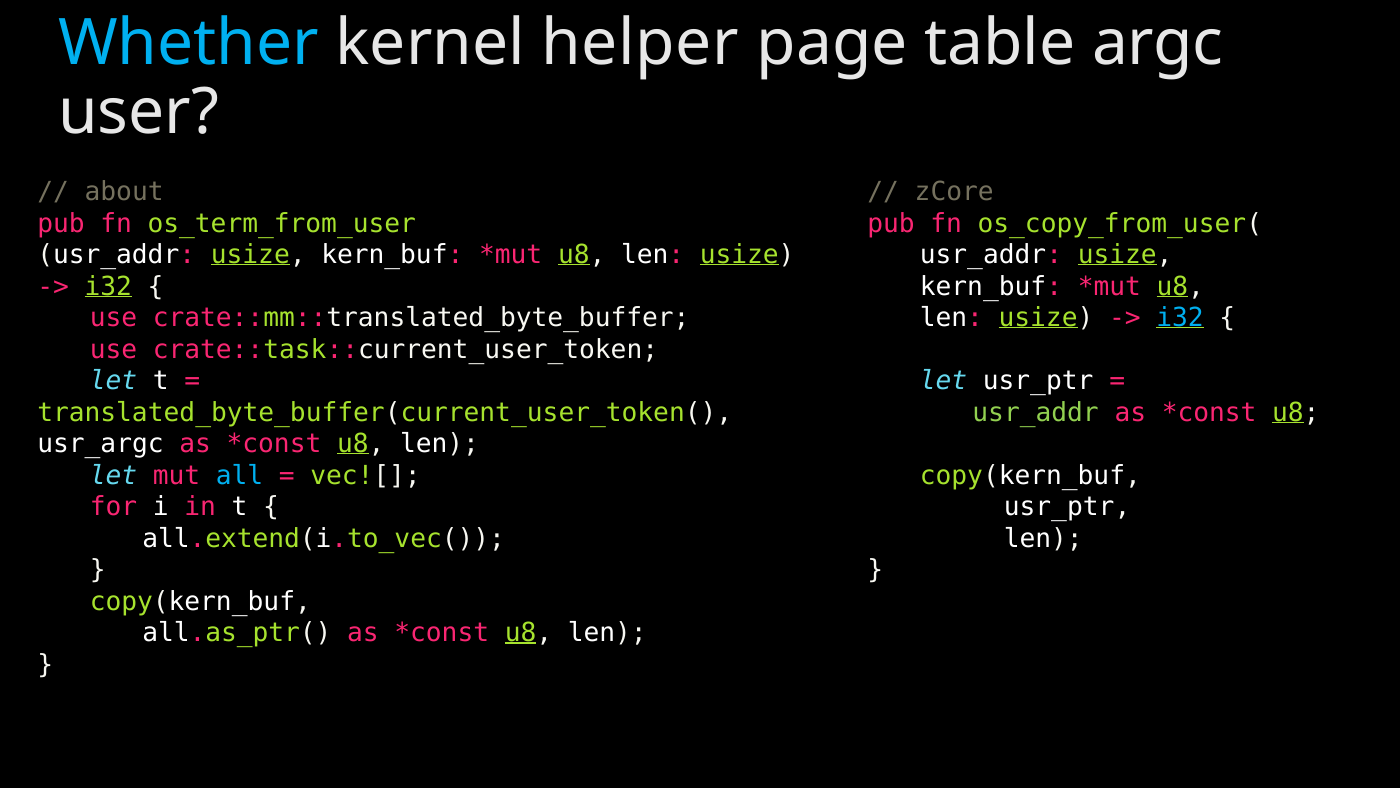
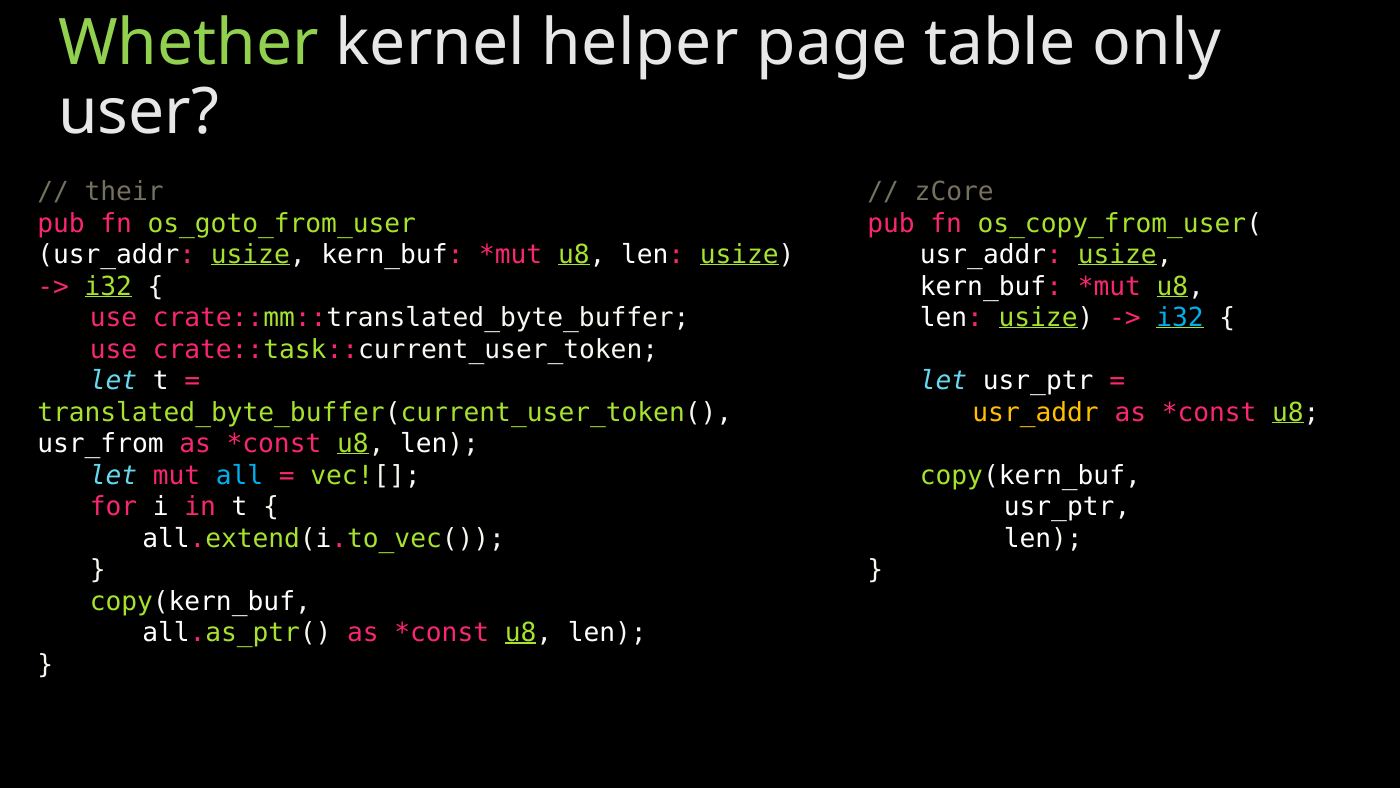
Whether colour: light blue -> light green (189, 43)
argc: argc -> only (1157, 43)
about: about -> their (124, 192)
os_term_from_user: os_term_from_user -> os_goto_from_user (282, 223)
usr_addr colour: light green -> yellow (1036, 412)
usr_argc: usr_argc -> usr_from (100, 444)
